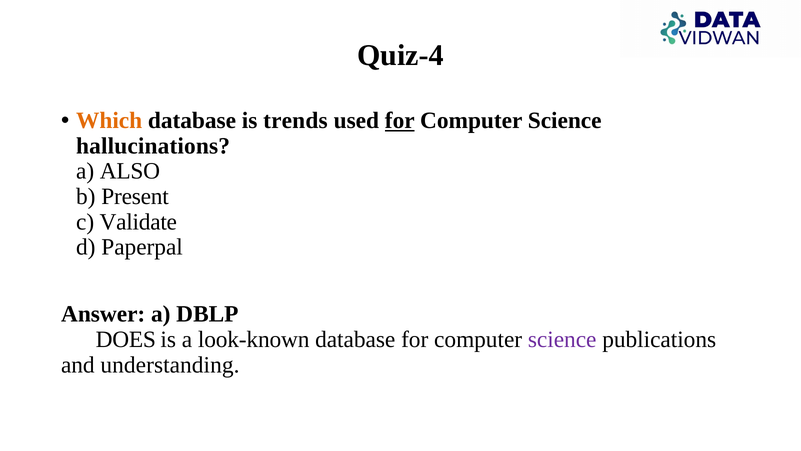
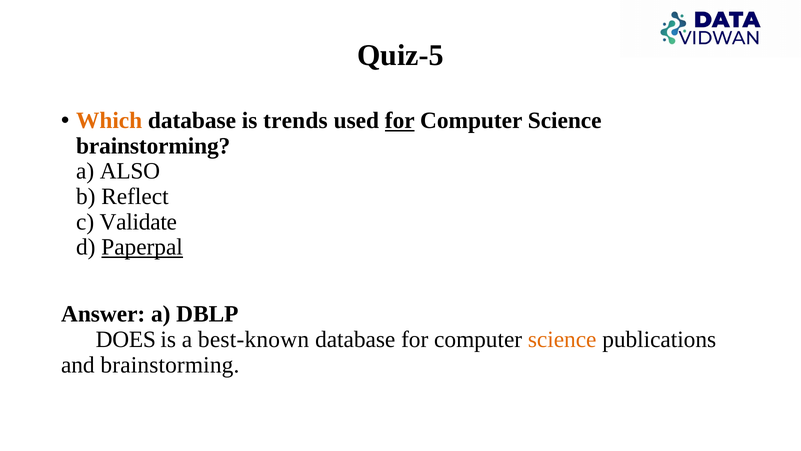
Quiz-4: Quiz-4 -> Quiz-5 (400, 55)
hallucinations: hallucinations -> brainstorming (153, 146)
Present: Present -> Reflect (135, 196)
Paperpal underline: none -> present (142, 247)
look-known: look-known -> best-known (254, 339)
science colour: purple -> orange (562, 339)
and understanding: understanding -> brainstorming (170, 364)
